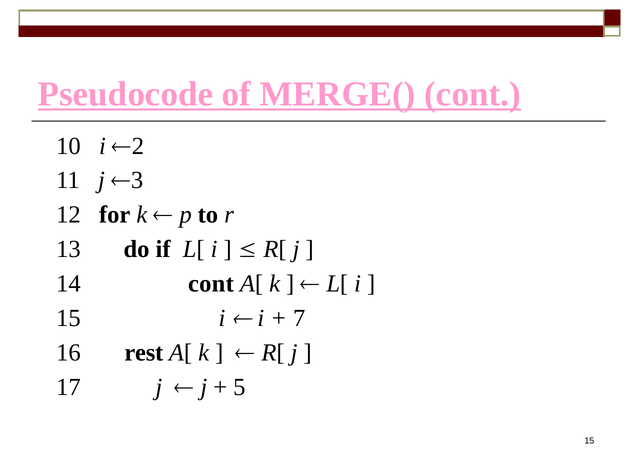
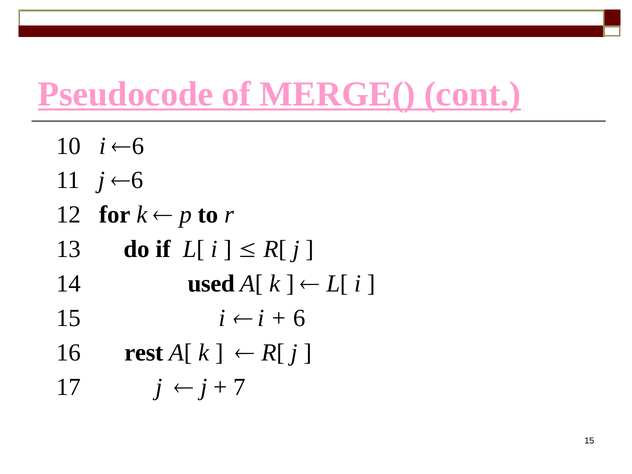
2: 2 -> 6 (138, 146)
3: 3 -> 6 (137, 180)
14 cont: cont -> used (211, 284)
7: 7 -> 6 (299, 318)
5: 5 -> 7 (239, 387)
